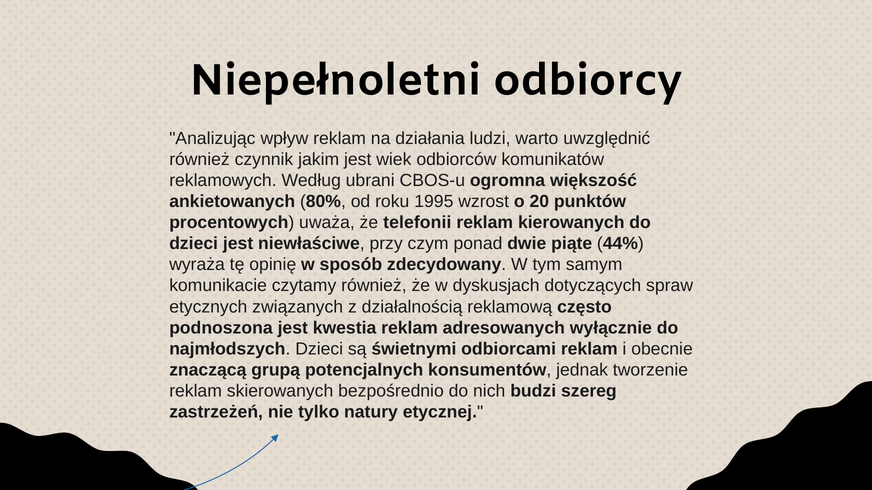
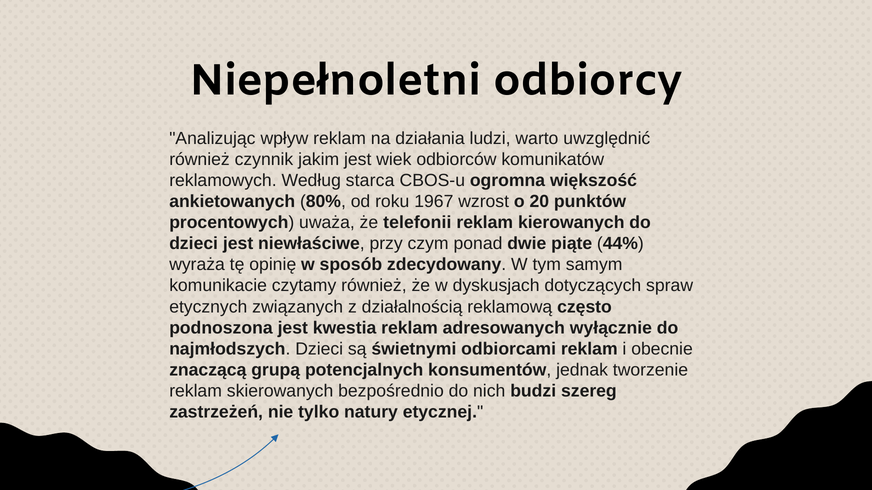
ubrani: ubrani -> starca (370, 181)
1995: 1995 -> 1967 (434, 202)
